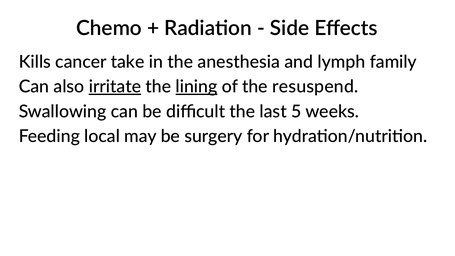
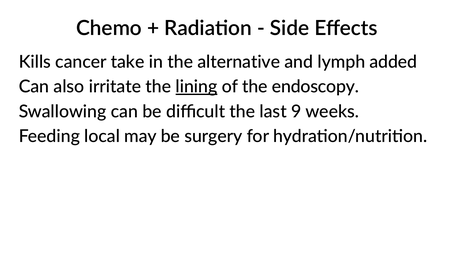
anesthesia: anesthesia -> alternative (239, 62)
family: family -> added (393, 62)
irritate underline: present -> none (115, 87)
resuspend: resuspend -> endoscopy (315, 87)
5: 5 -> 9 (296, 112)
